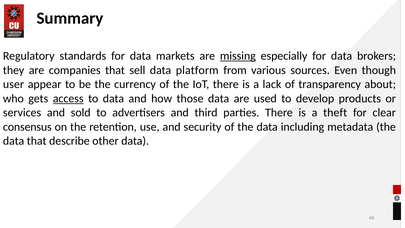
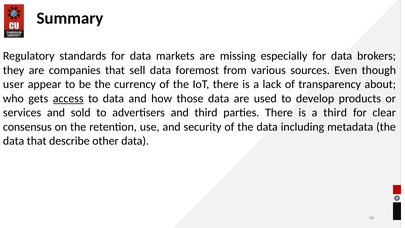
missing underline: present -> none (238, 56)
platform: platform -> foremost (197, 70)
a theft: theft -> third (335, 113)
